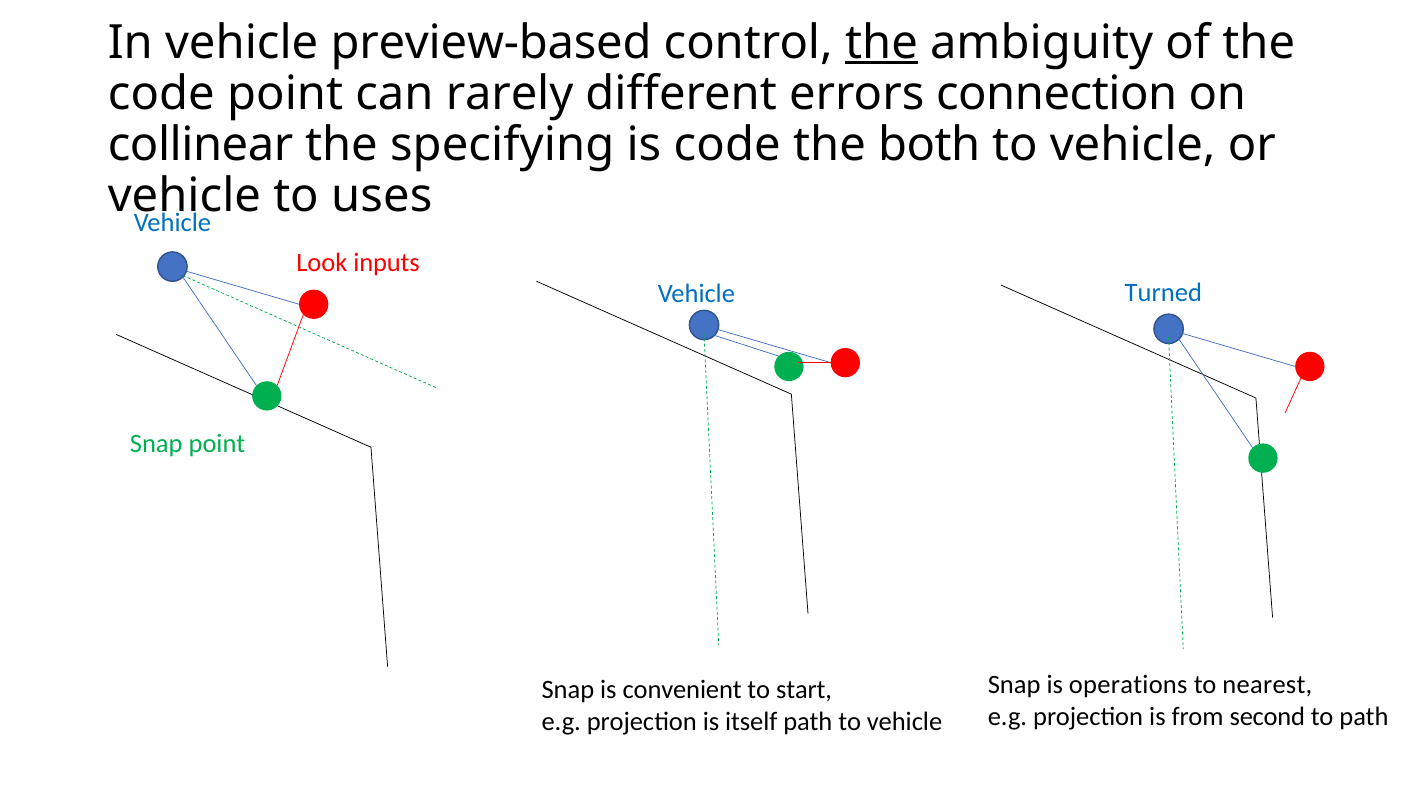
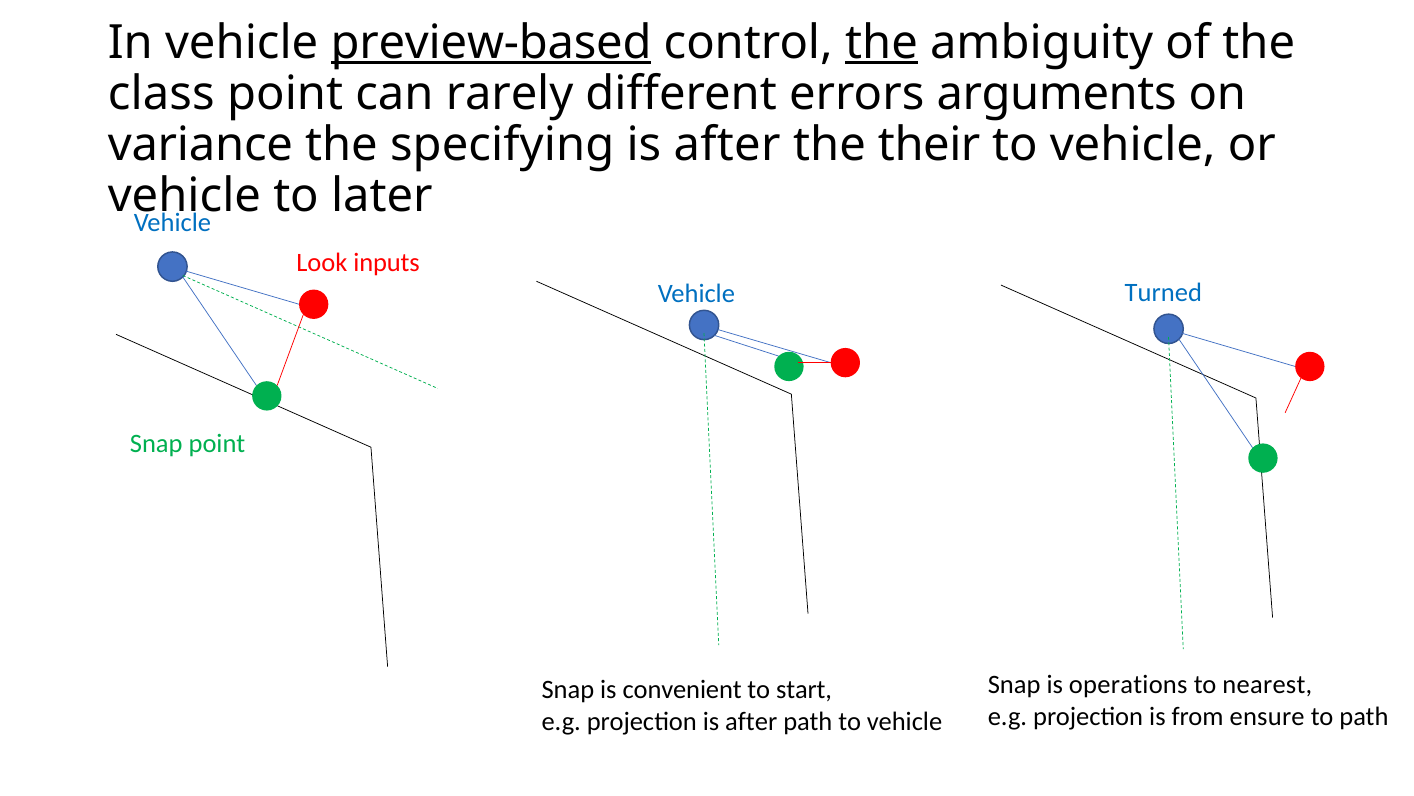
preview-based underline: none -> present (491, 42)
code: code -> class (161, 93)
connection: connection -> arguments (1057, 93)
collinear: collinear -> variance (200, 144)
code: code -> after (727, 144)
both: both -> their (929, 144)
uses: uses -> later (382, 195)
second: second -> ensure (1267, 716)
projection is itself: itself -> after (751, 721)
